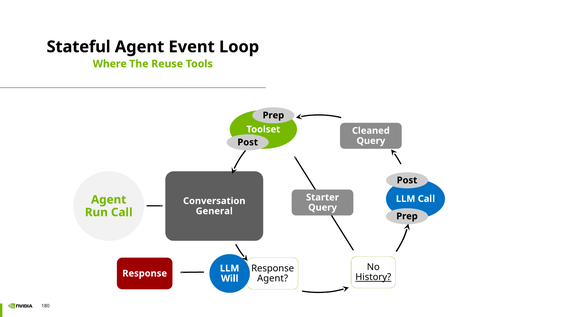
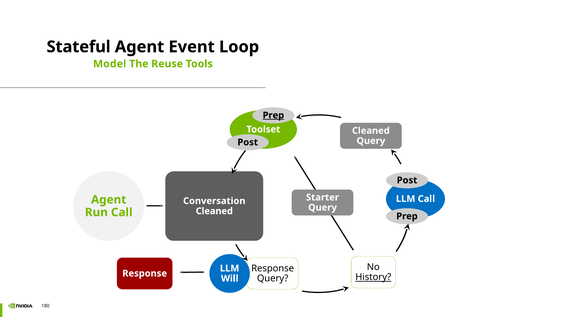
Where: Where -> Model (110, 64)
Prep underline: none -> present (273, 115)
General: General -> Cleaned (214, 211)
Agent: Agent -> Query (273, 279)
